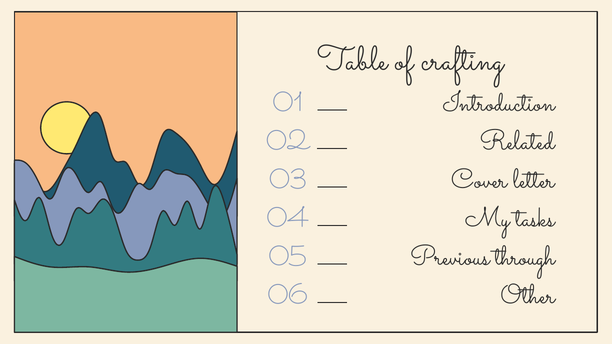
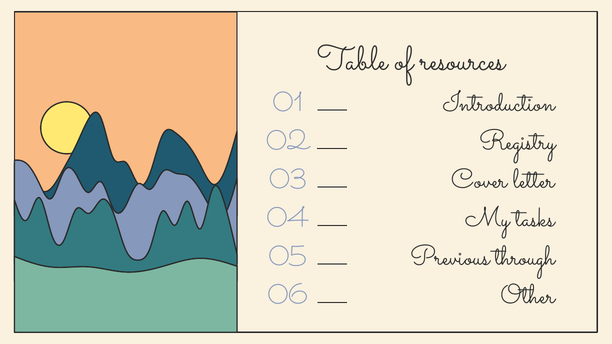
crafting: crafting -> resources (463, 59)
Related: Related -> Registry (517, 141)
